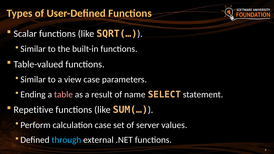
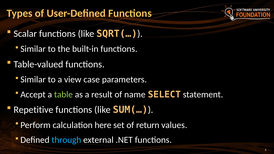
Ending: Ending -> Accept (33, 95)
table colour: pink -> light green (63, 95)
calculation case: case -> here (103, 125)
server: server -> return (148, 125)
